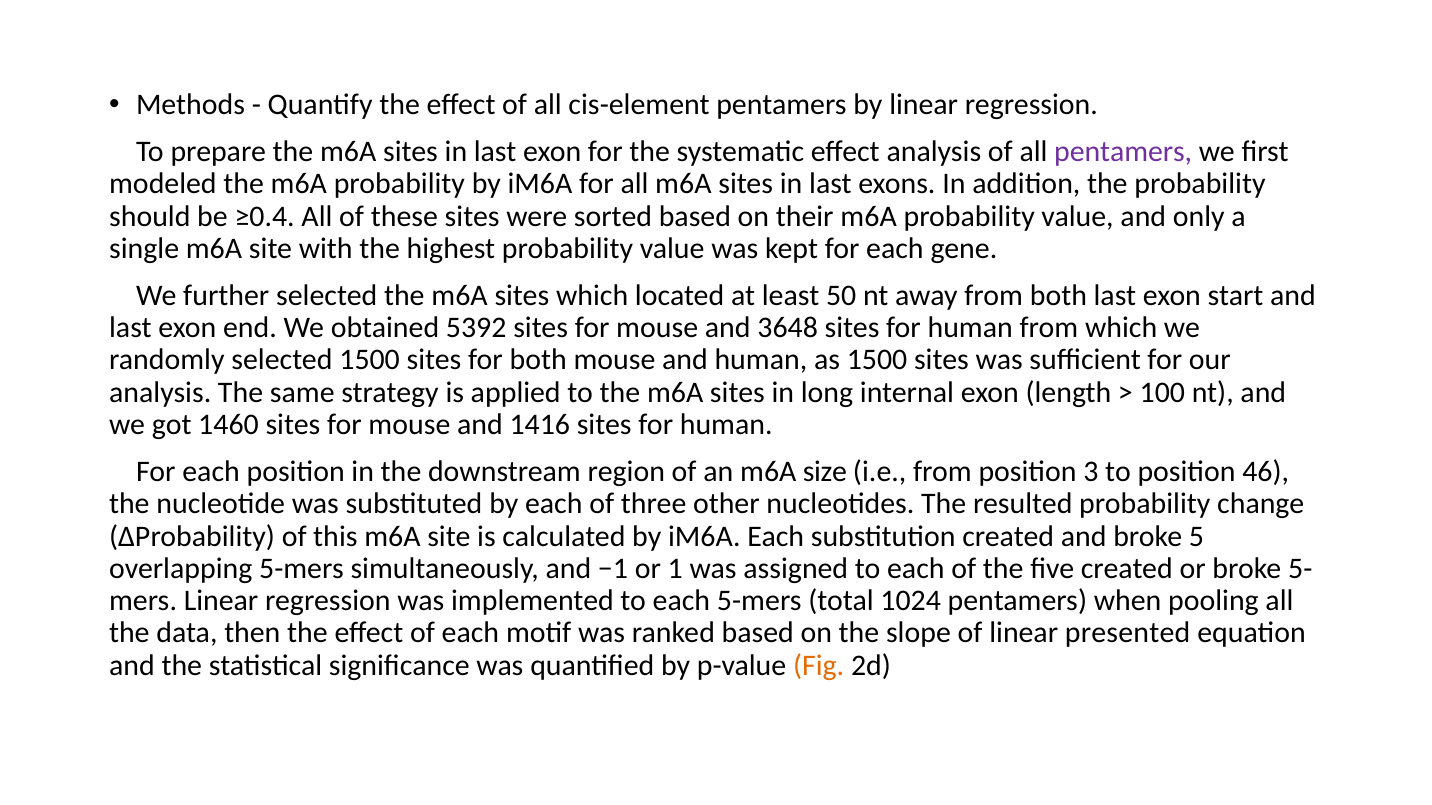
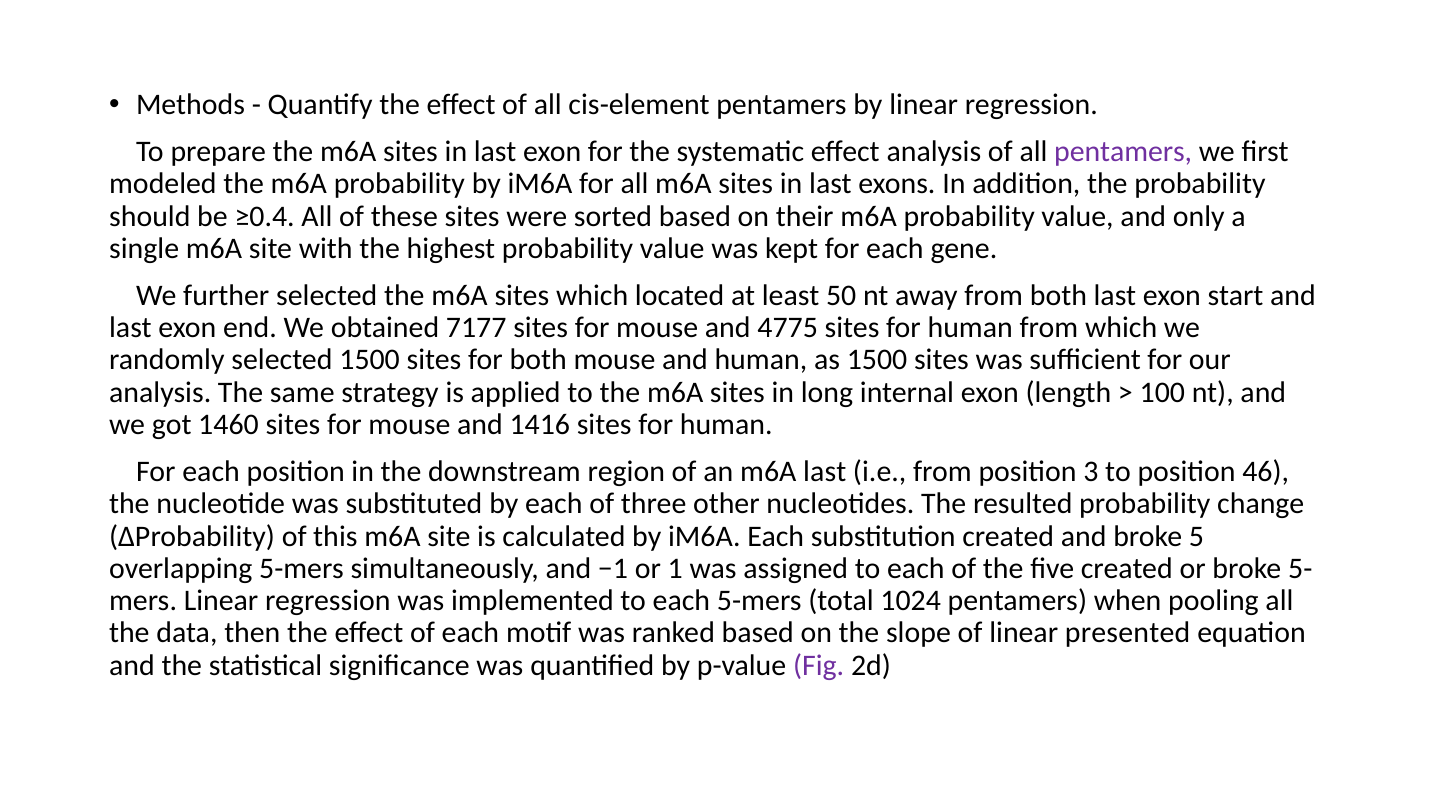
5392: 5392 -> 7177 (476, 328)
3648: 3648 -> 4775 (788, 328)
m6A size: size -> last (825, 472)
Fig colour: orange -> purple (819, 666)
